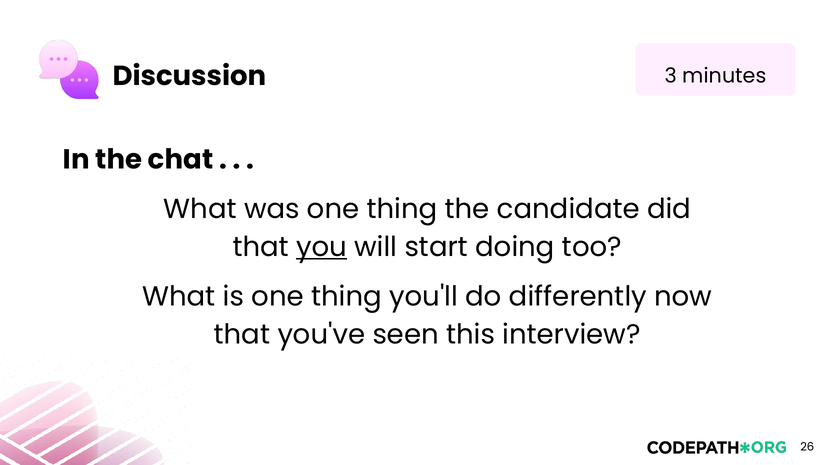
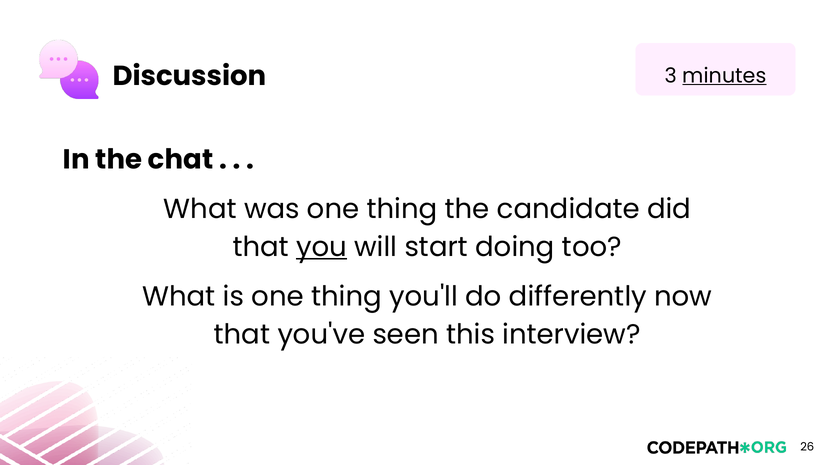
minutes underline: none -> present (724, 76)
